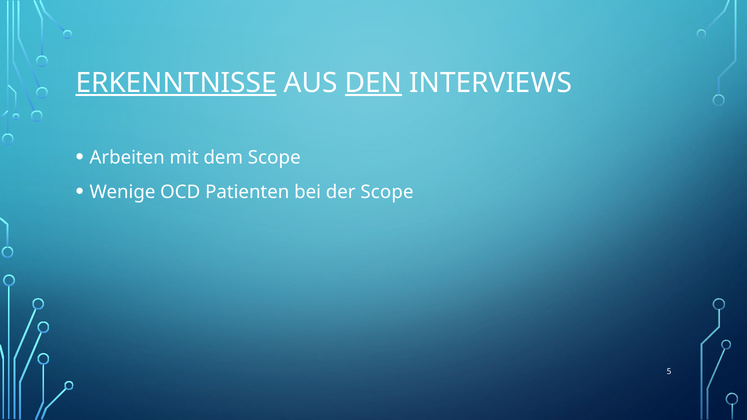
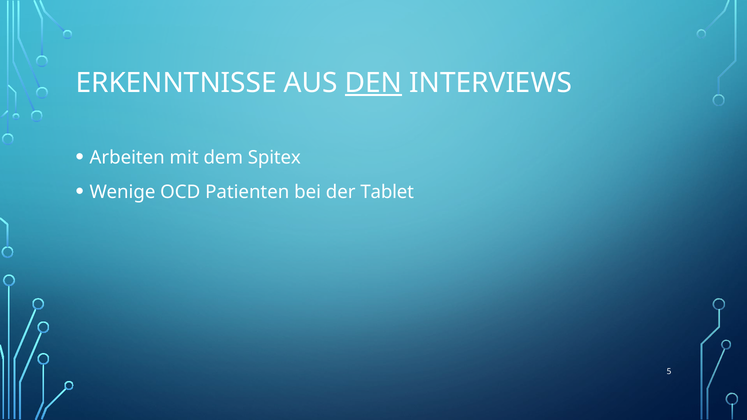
ERKENNTNISSE underline: present -> none (176, 83)
dem Scope: Scope -> Spitex (274, 158)
der Scope: Scope -> Tablet (387, 192)
